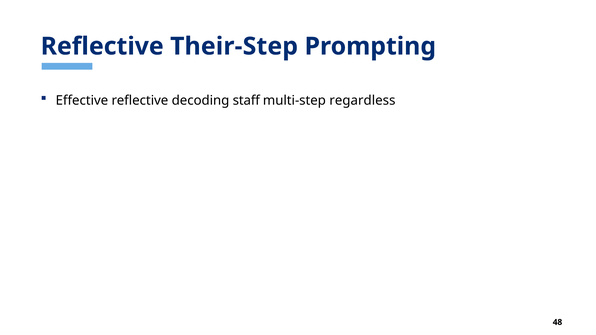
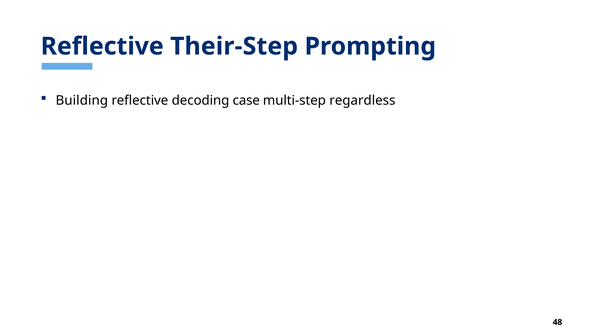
Effective: Effective -> Building (82, 101)
staff: staff -> case (246, 101)
